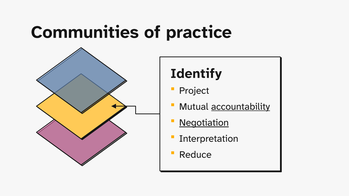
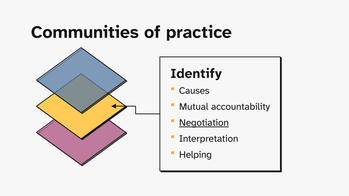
Project: Project -> Causes (194, 91)
accountability underline: present -> none (241, 107)
Reduce: Reduce -> Helping (196, 155)
